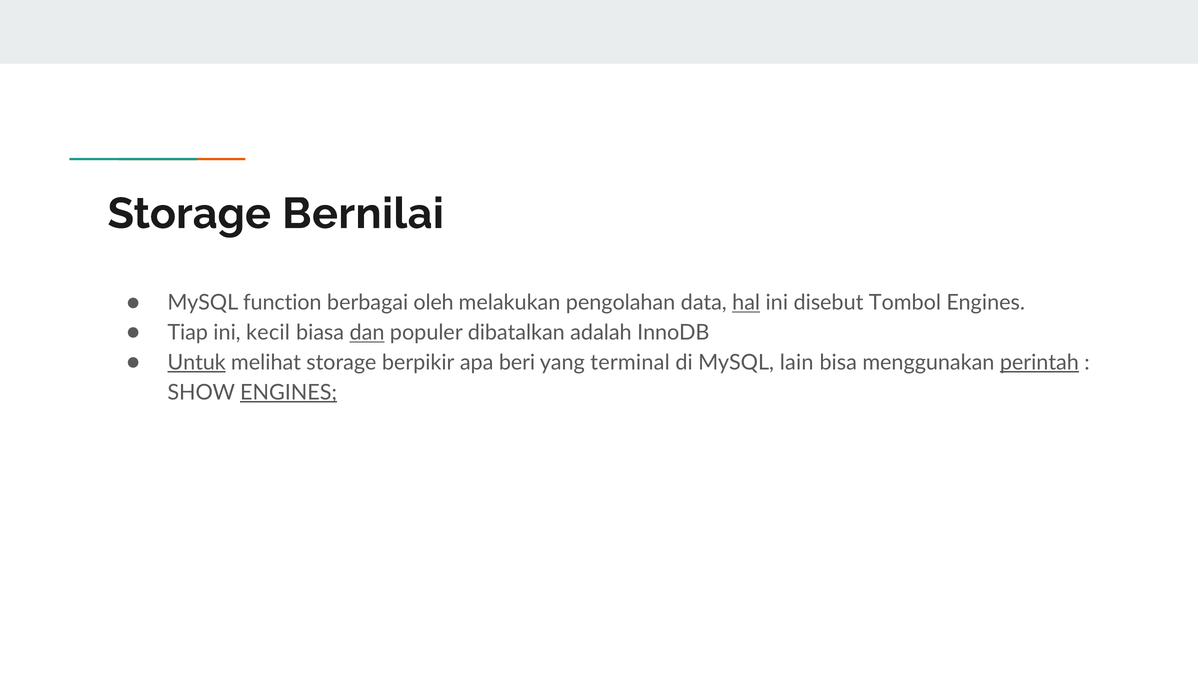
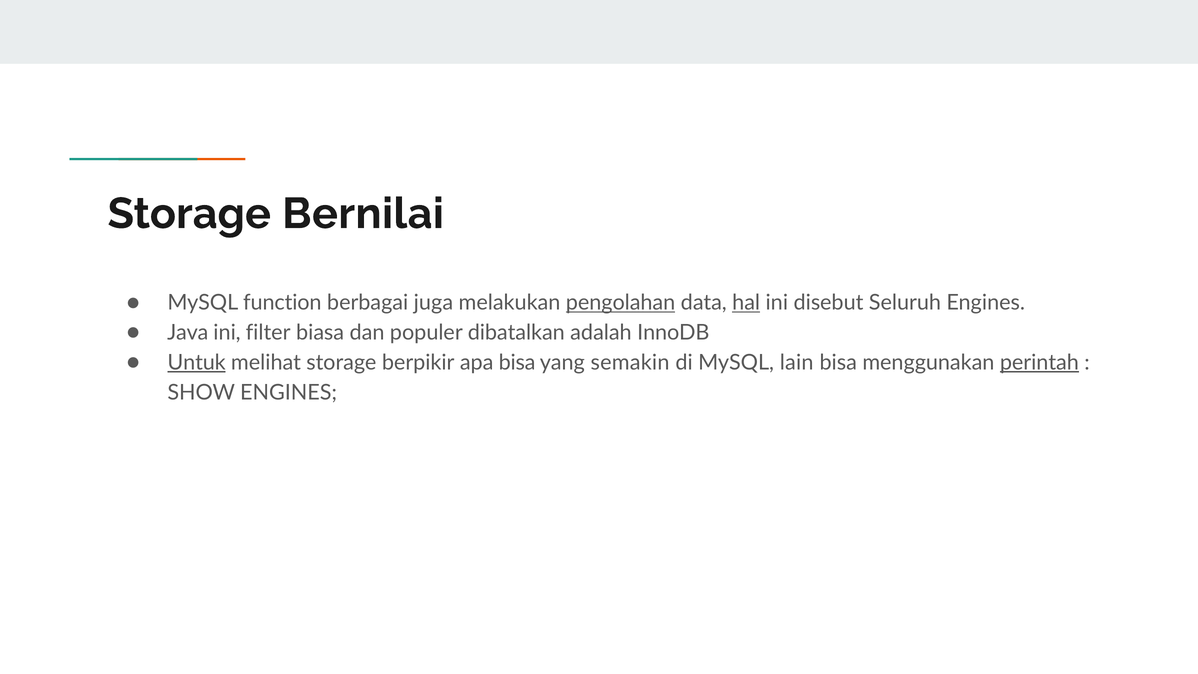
oleh: oleh -> juga (433, 303)
pengolahan underline: none -> present (621, 303)
Tombol: Tombol -> Seluruh (905, 303)
Tiap: Tiap -> Java (188, 333)
kecil: kecil -> filter (268, 333)
dan underline: present -> none (367, 333)
apa beri: beri -> bisa (517, 362)
terminal: terminal -> semakin (630, 362)
ENGINES underline: present -> none (289, 392)
